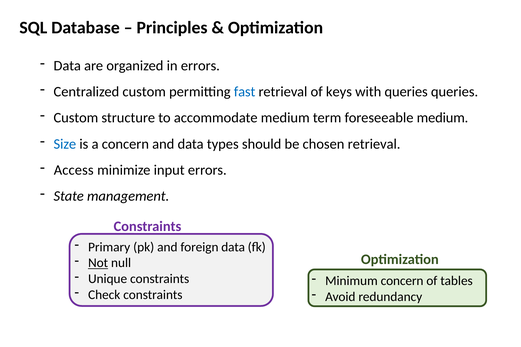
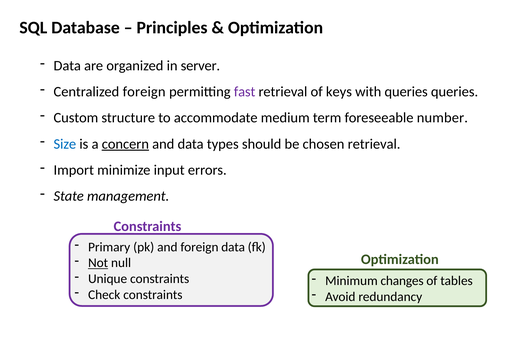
in errors: errors -> server (200, 66)
Centralized custom: custom -> foreign (144, 92)
fast colour: blue -> purple (245, 92)
foreseeable medium: medium -> number (442, 118)
concern underline: none -> present (125, 144)
Access: Access -> Import (74, 170)
Minimum concern: concern -> changes (402, 281)
